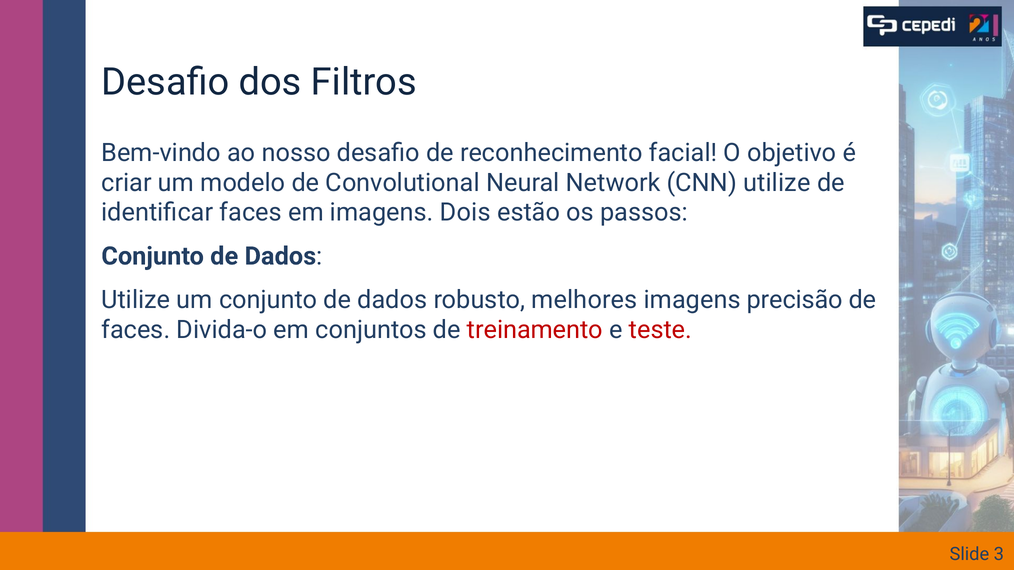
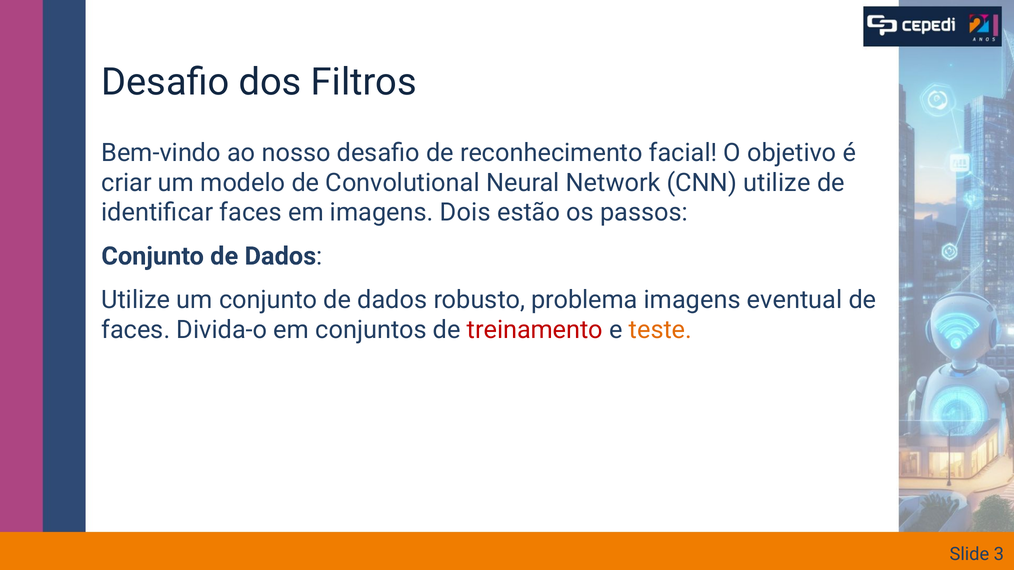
melhores: melhores -> problema (584, 300)
precisão: precisão -> eventual (795, 300)
teste colour: red -> orange (660, 330)
